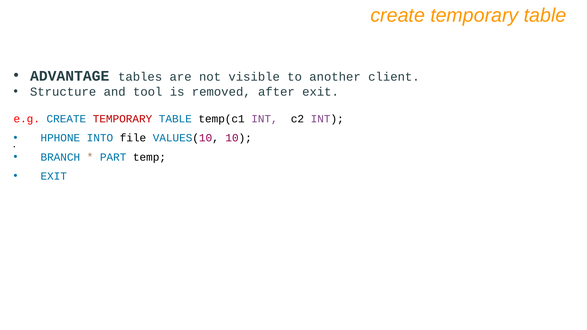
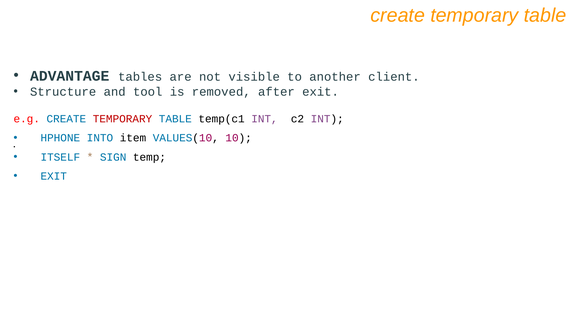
file: file -> item (133, 138)
BRANCH: BRANCH -> ITSELF (60, 157)
PART: PART -> SIGN (113, 157)
